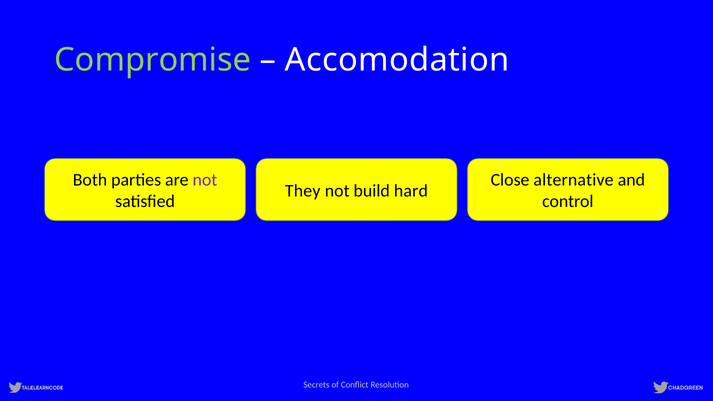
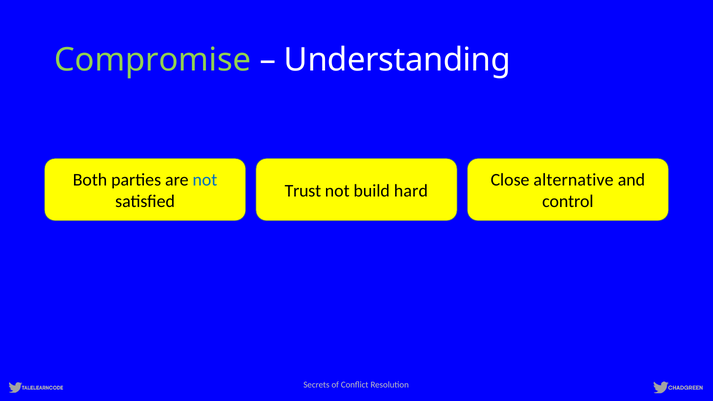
Accomodation: Accomodation -> Understanding (397, 60)
not colour: purple -> blue (205, 180)
They: They -> Trust (303, 191)
